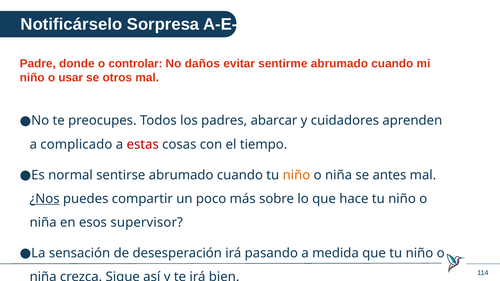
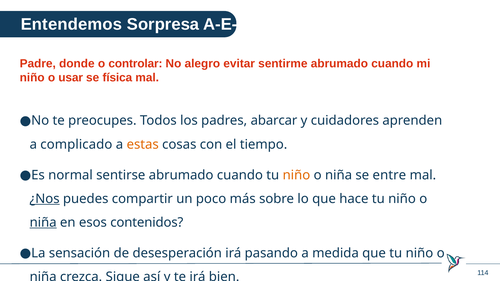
Notificárselo: Notificárselo -> Entendemos (71, 24)
daños: daños -> alegro (202, 64)
otros: otros -> física (117, 78)
estas colour: red -> orange (143, 144)
antes: antes -> entre (389, 175)
niña underline: none -> present (43, 223)
supervisor: supervisor -> contenidos (147, 223)
